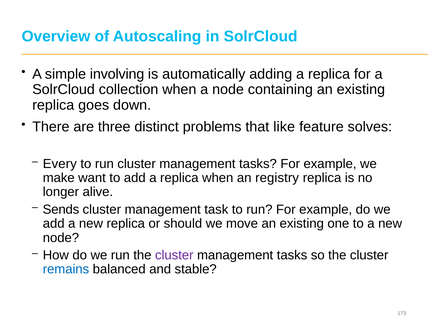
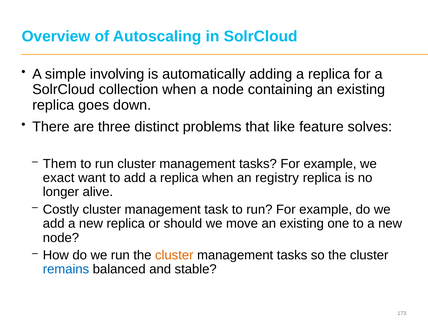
Every: Every -> Them (60, 164)
make: make -> exact (59, 178)
Sends: Sends -> Costly (61, 209)
cluster colour: purple -> orange (174, 255)
